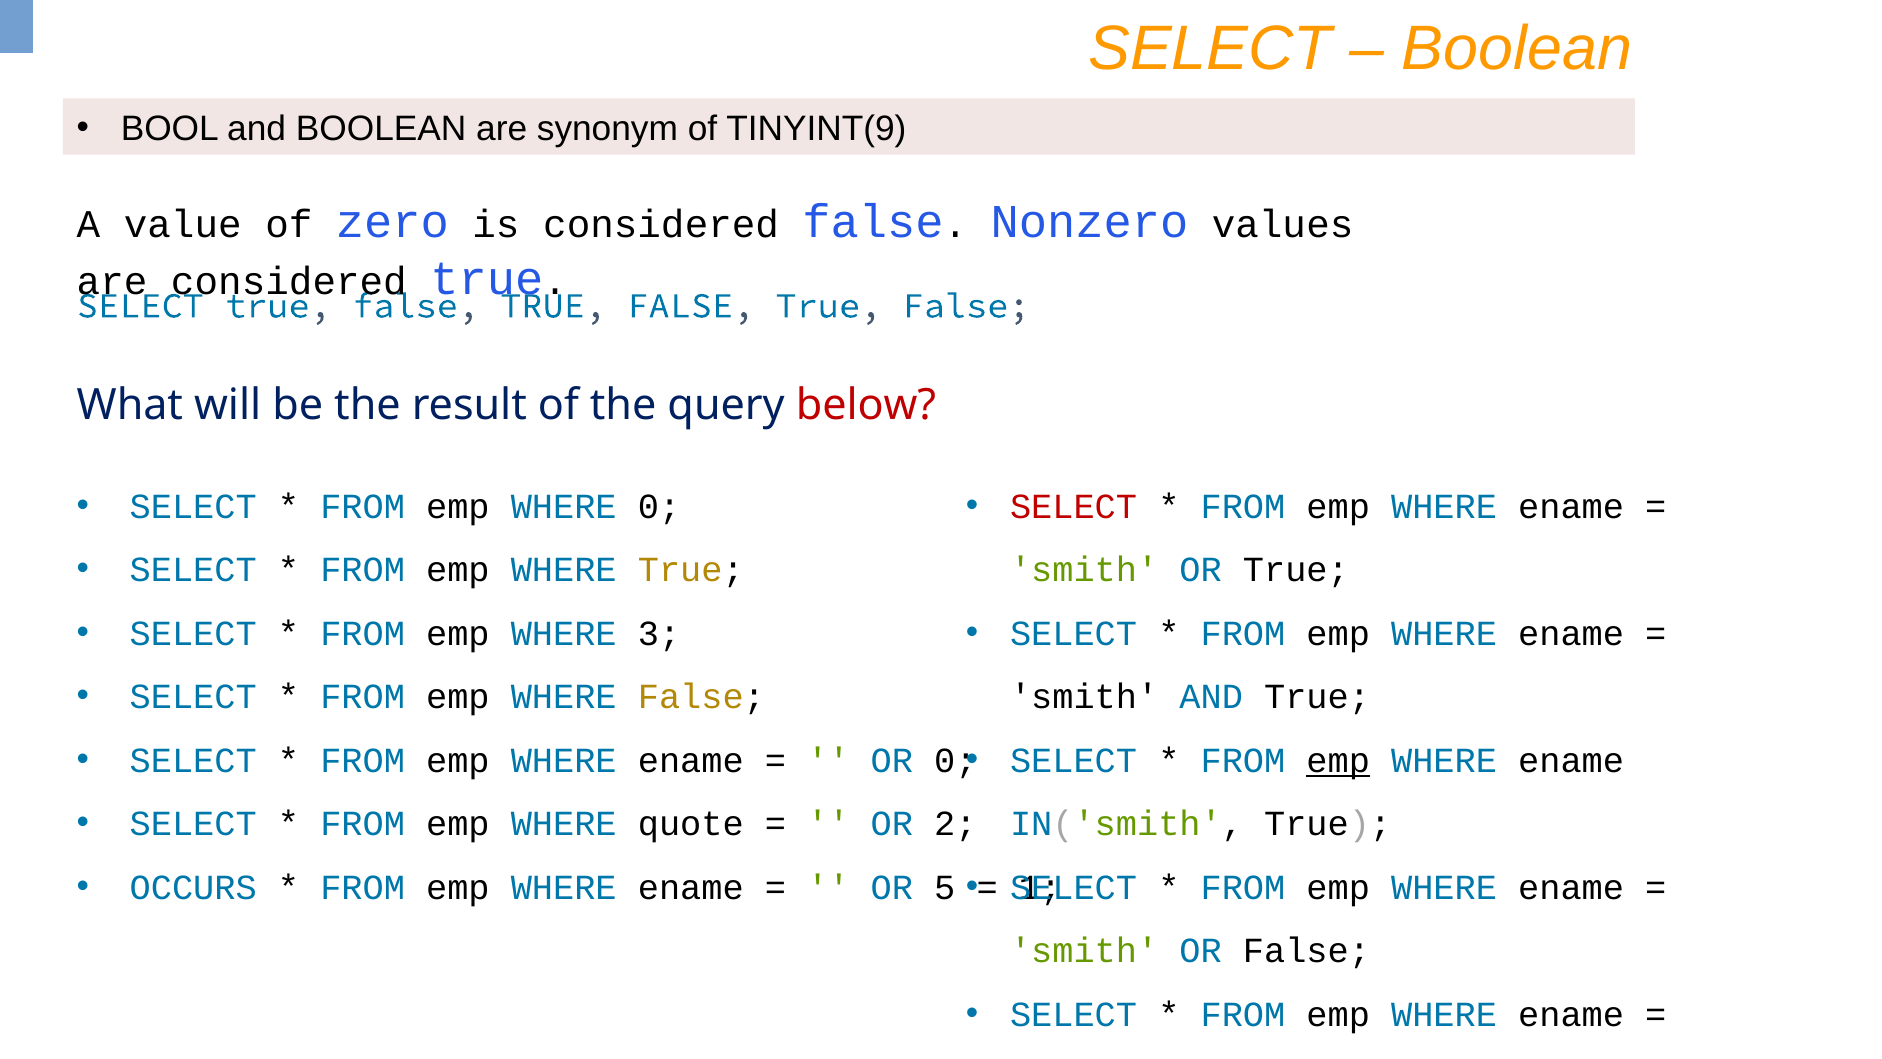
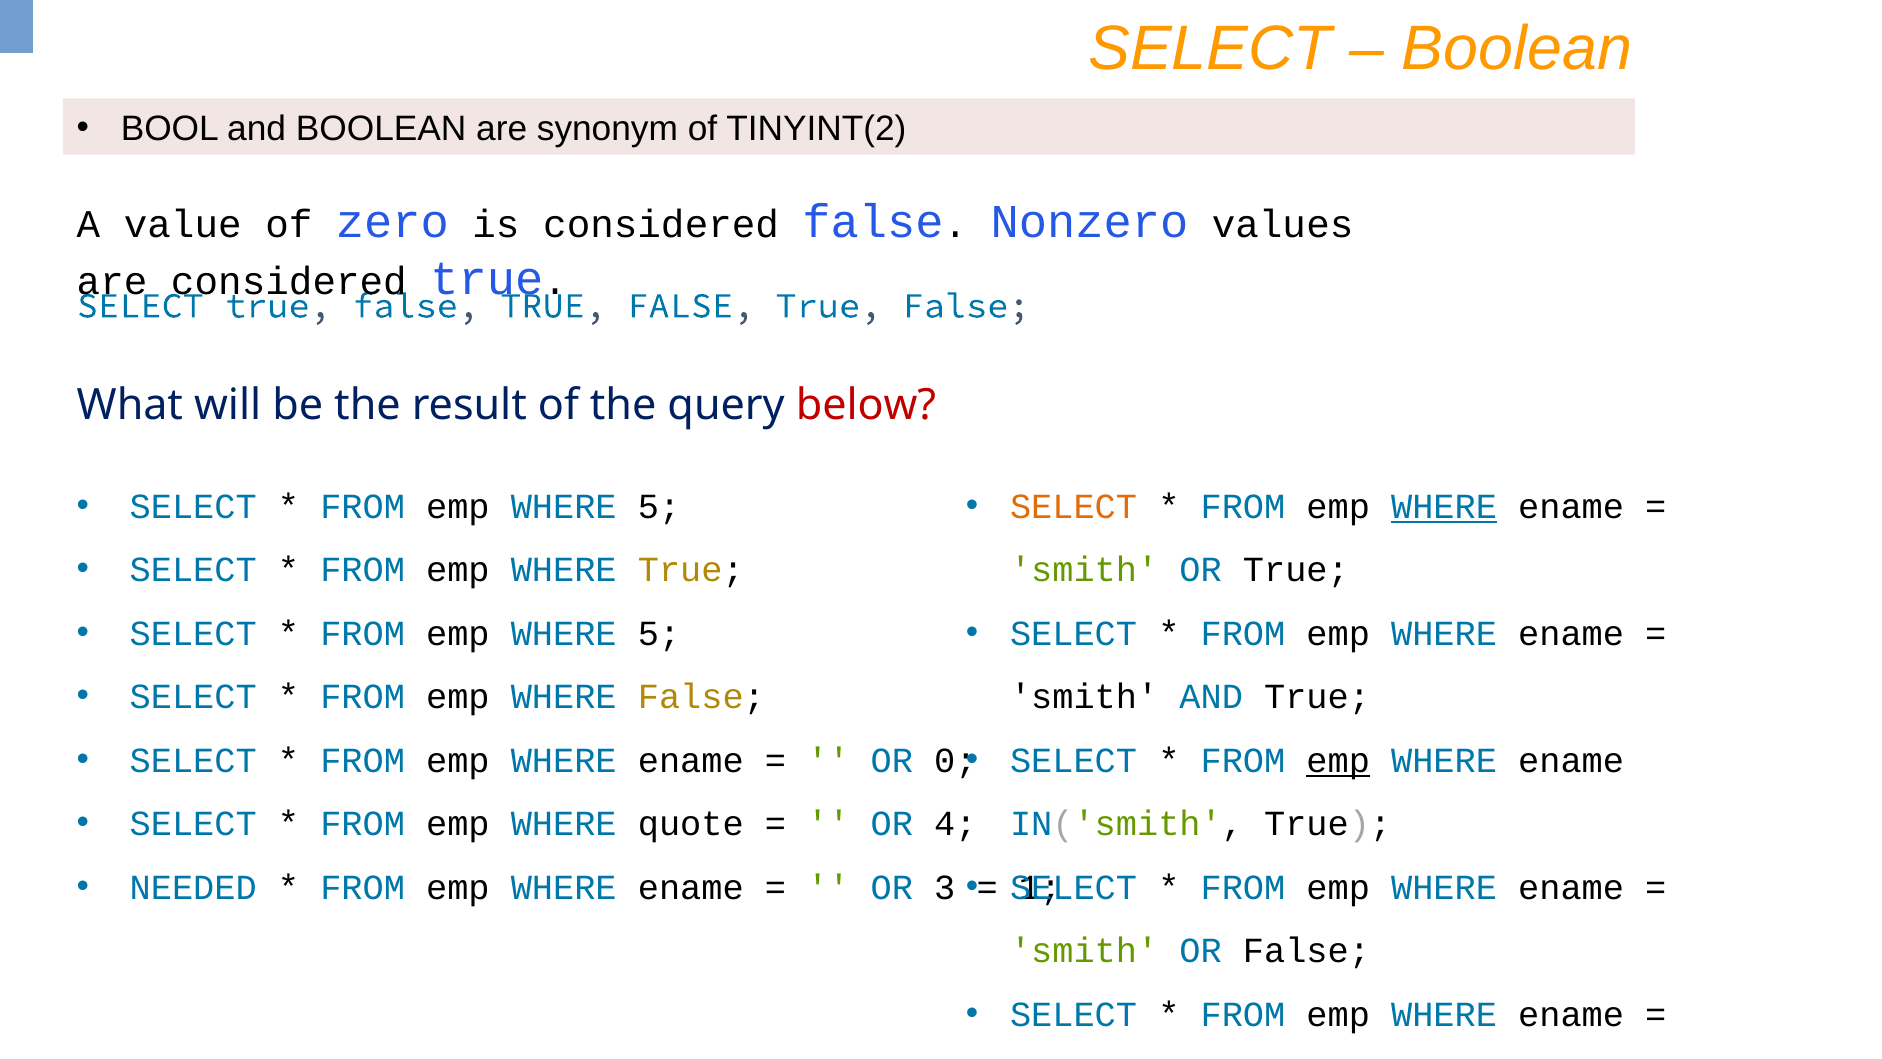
TINYINT(9: TINYINT(9 -> TINYINT(2 (816, 129)
0: 0 -> 5 (659, 506)
SELECT colour: red -> orange (1074, 506)
WHERE underline: none -> present (1444, 506)
3: 3 -> 5 (659, 633)
2: 2 -> 4 (955, 824)
OCCURS: OCCURS -> NEEDED (193, 887)
5: 5 -> 3 (945, 887)
